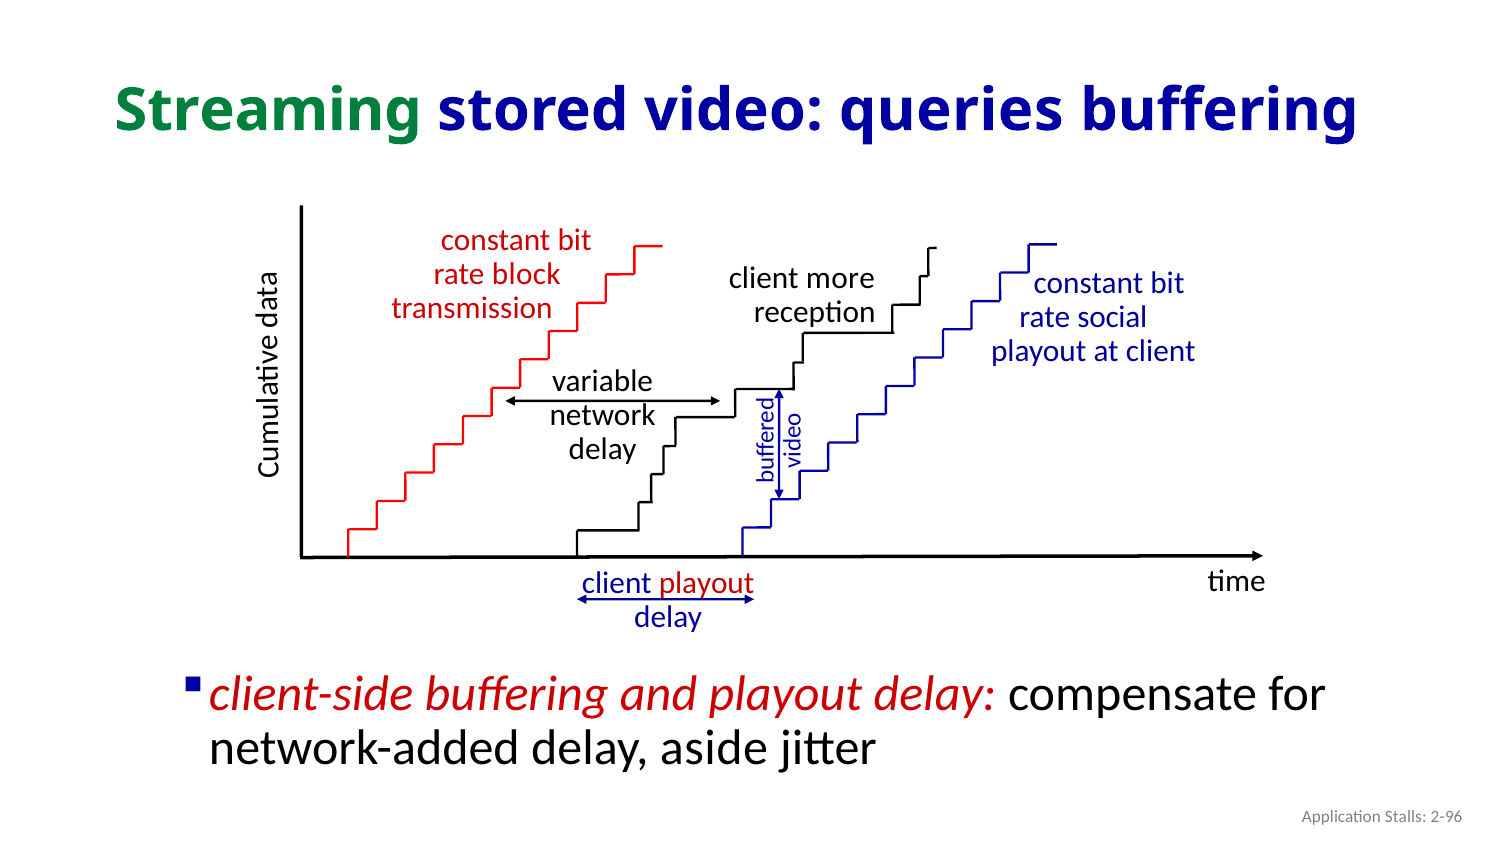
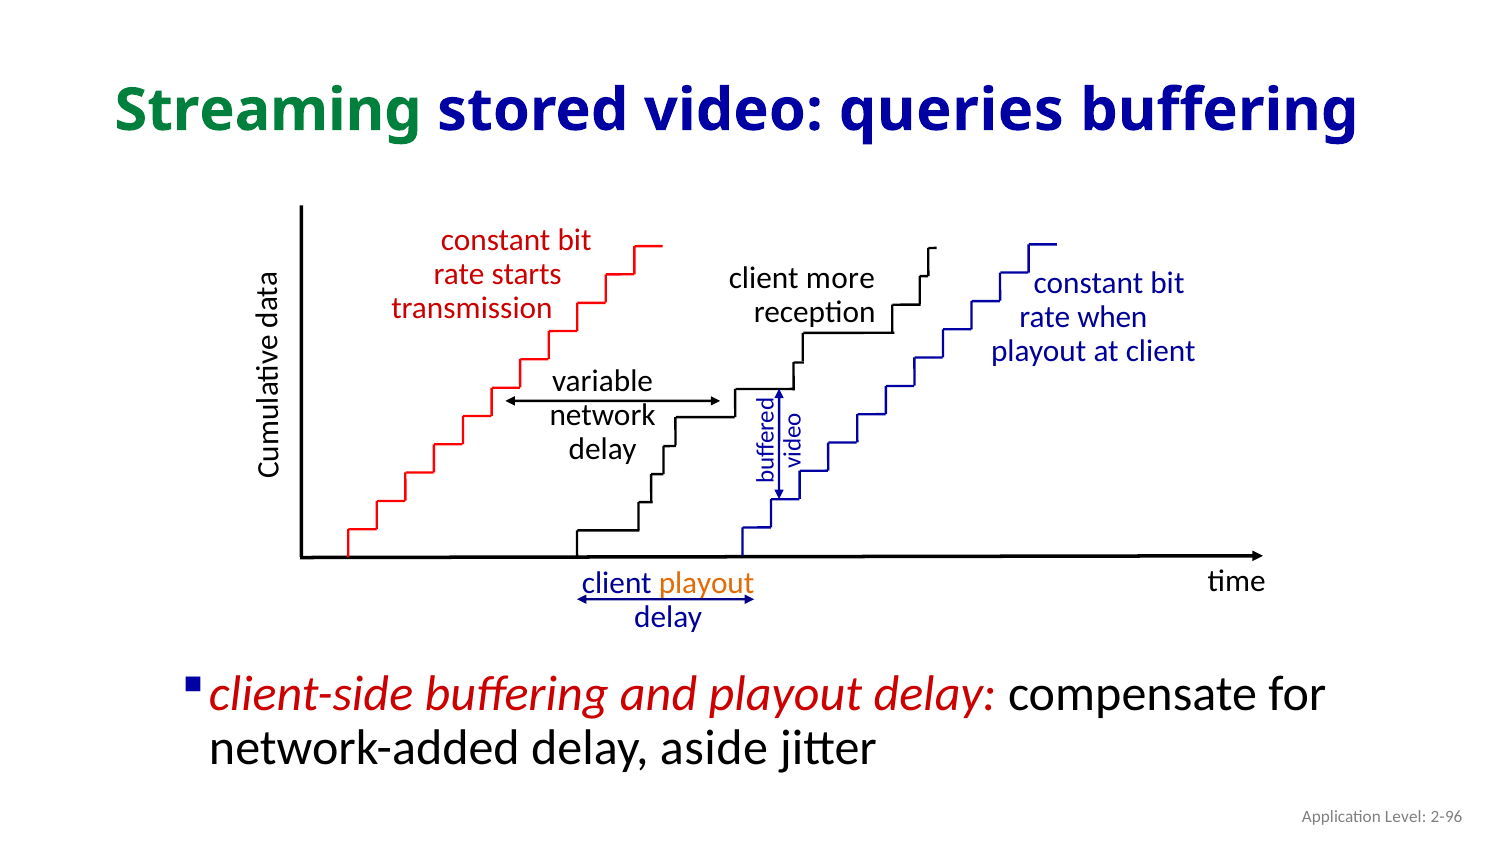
block: block -> starts (527, 274)
social: social -> when (1112, 317)
playout colour: red -> orange (707, 583)
Stalls: Stalls -> Level (1406, 817)
